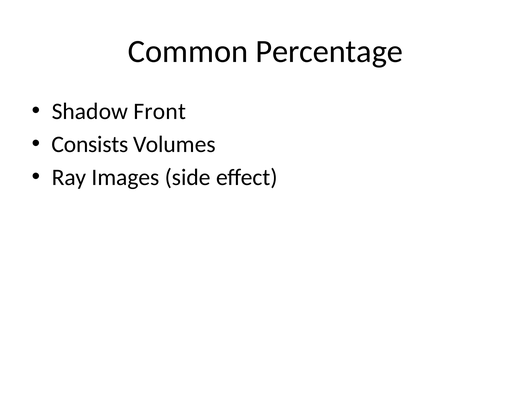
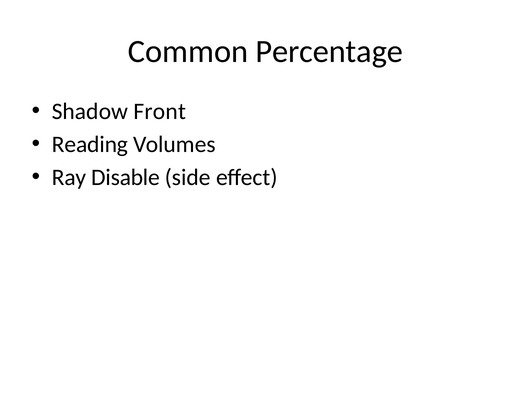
Consists: Consists -> Reading (90, 144)
Images: Images -> Disable (126, 177)
